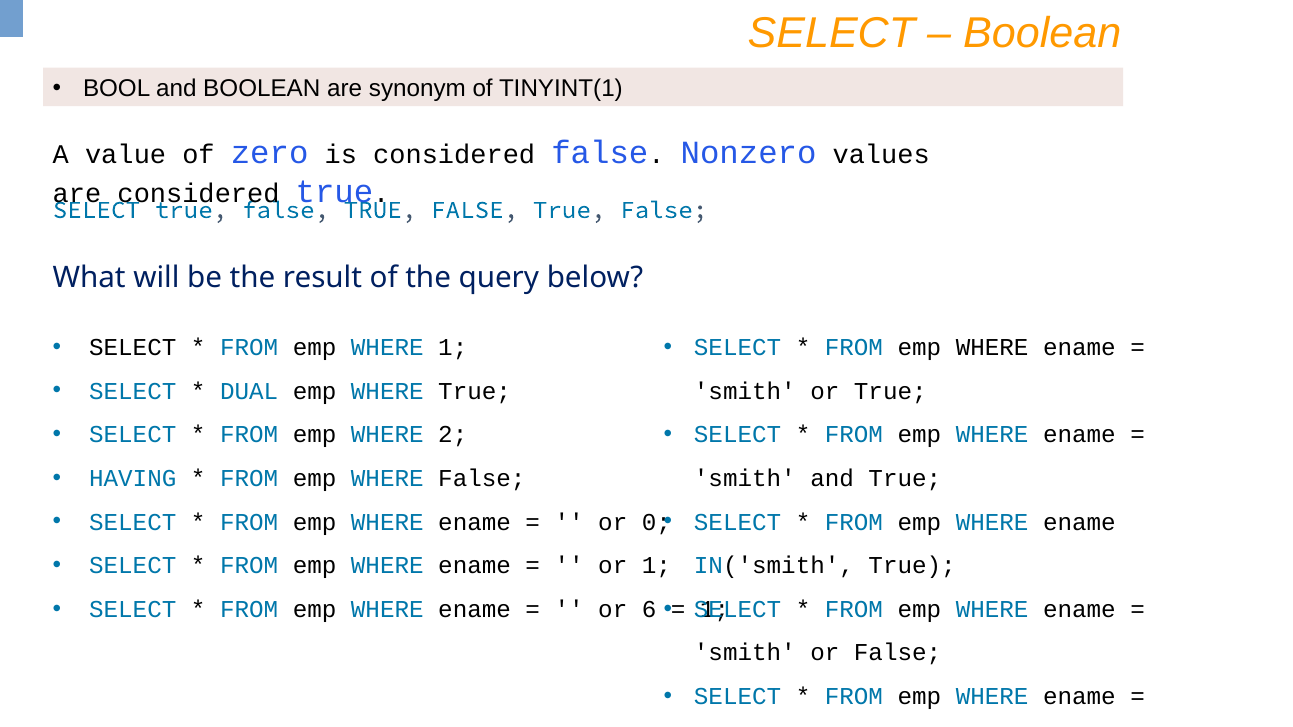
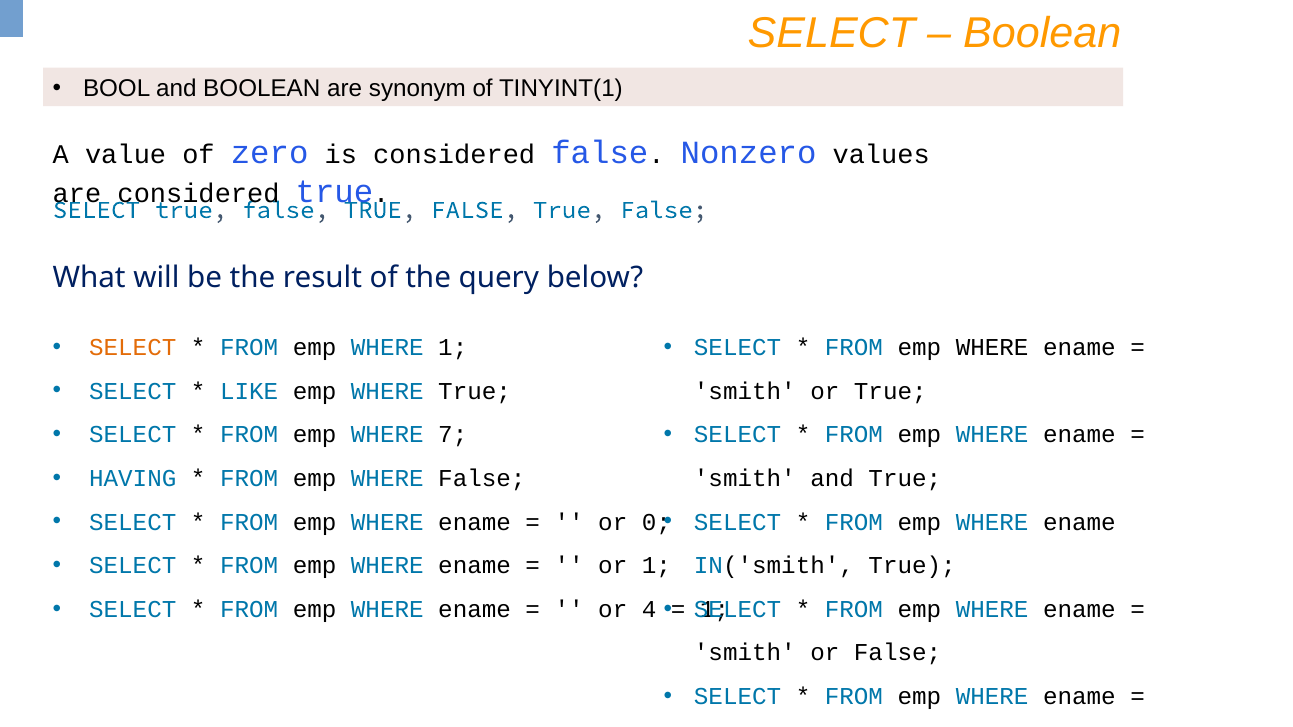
SELECT colour: black -> orange (133, 348)
DUAL: DUAL -> LIKE (249, 391)
2: 2 -> 7 (453, 435)
6: 6 -> 4 (649, 610)
